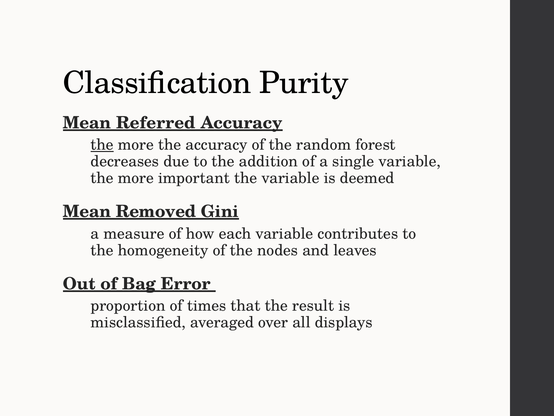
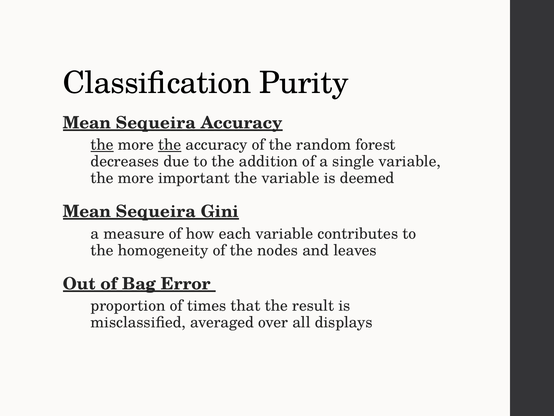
Referred: Referred -> Sequeira (156, 123)
the underline: none -> present (170, 145)
Removed: Removed -> Sequeira (156, 211)
